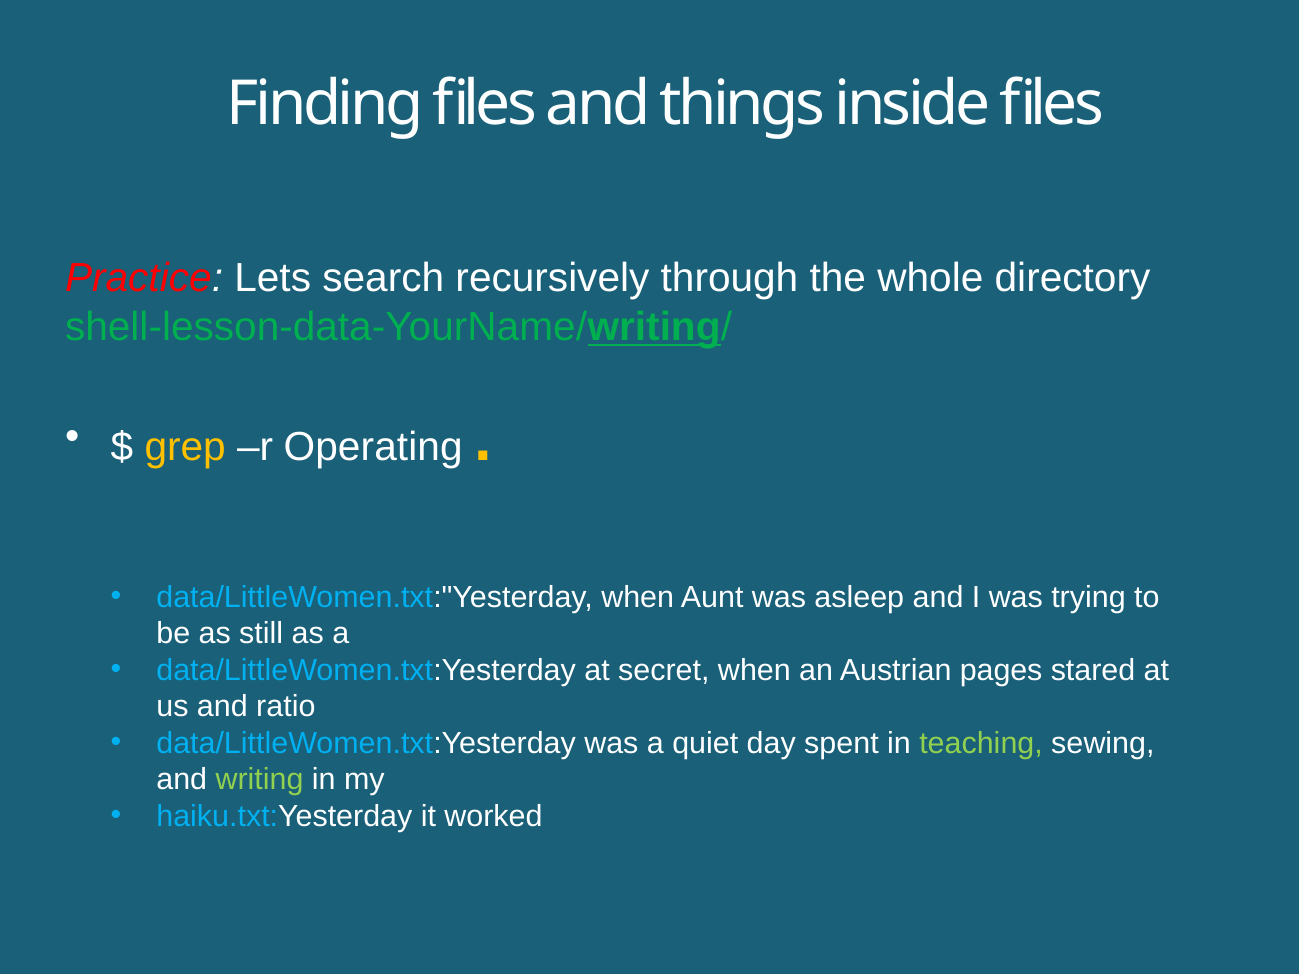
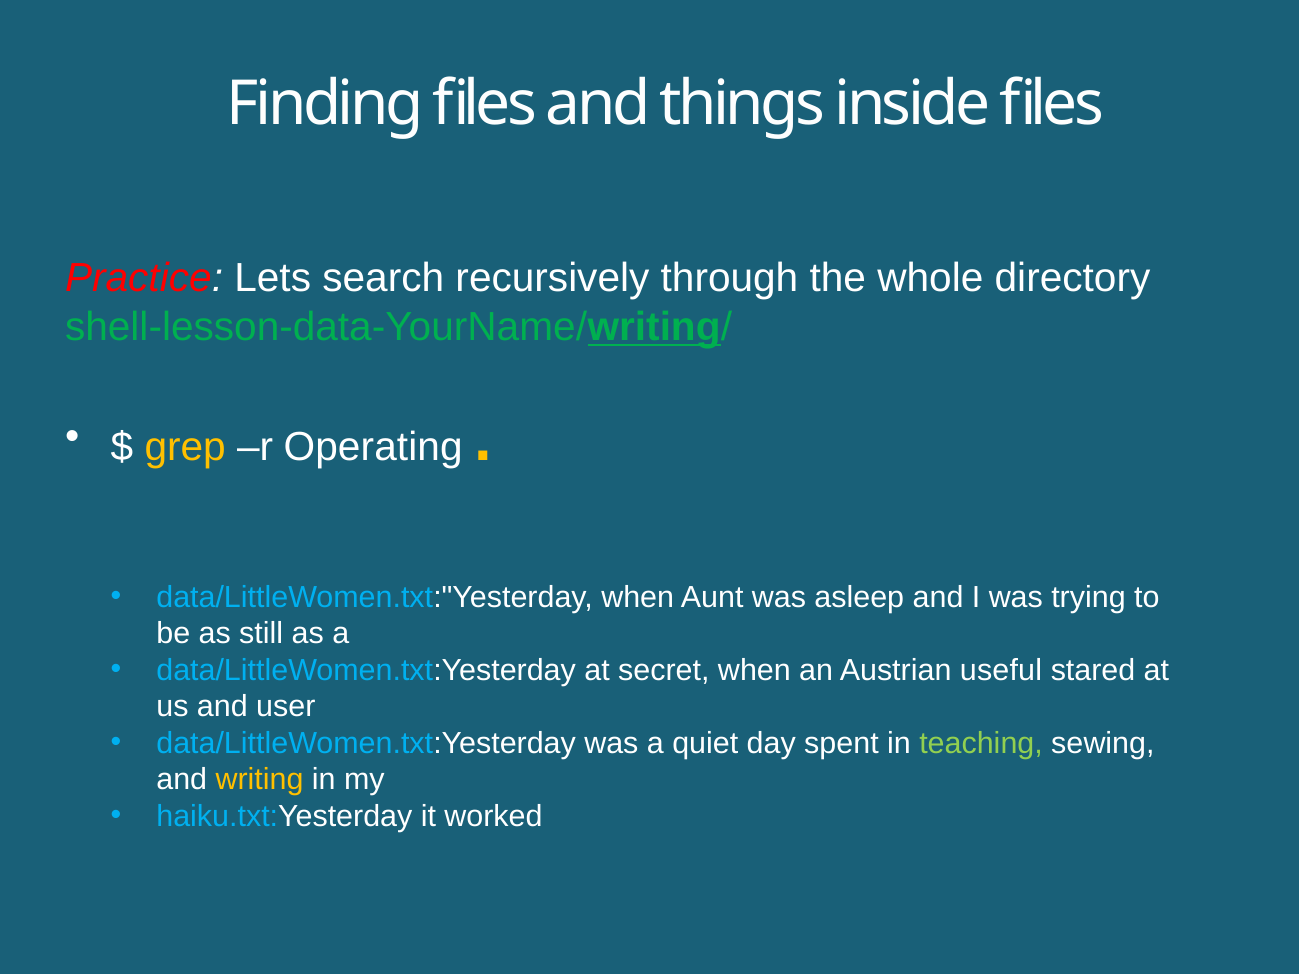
pages: pages -> useful (1001, 670)
ratio: ratio -> user (286, 707)
writing colour: light green -> yellow (260, 780)
